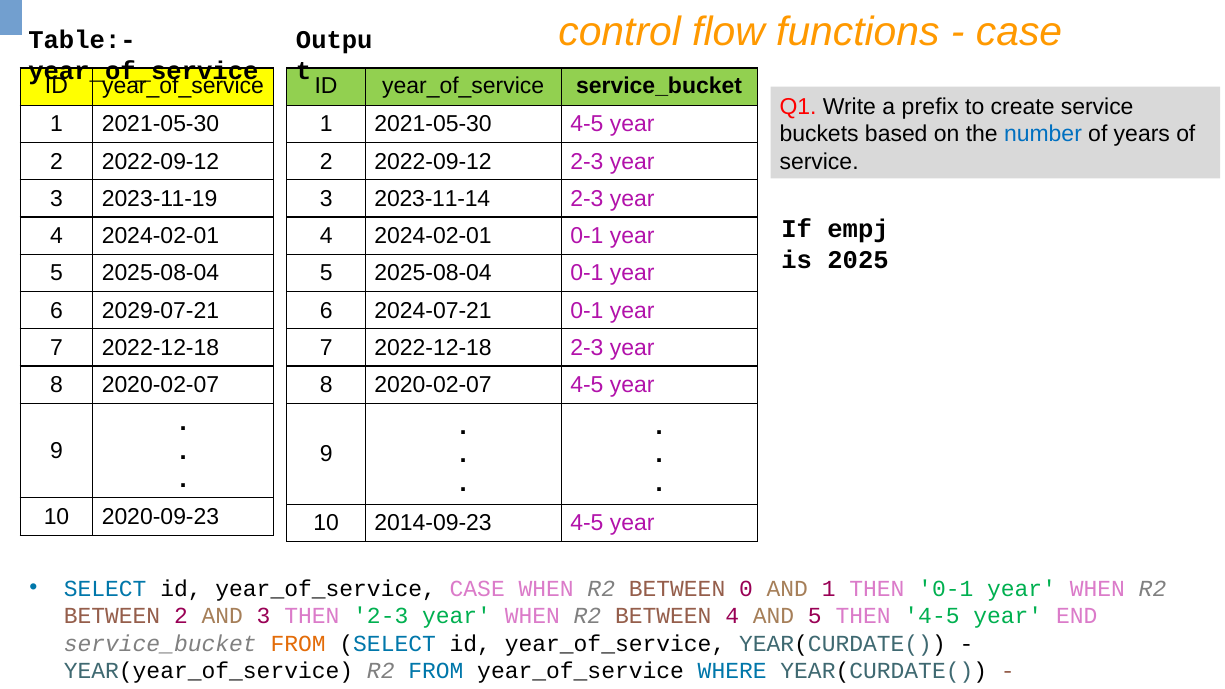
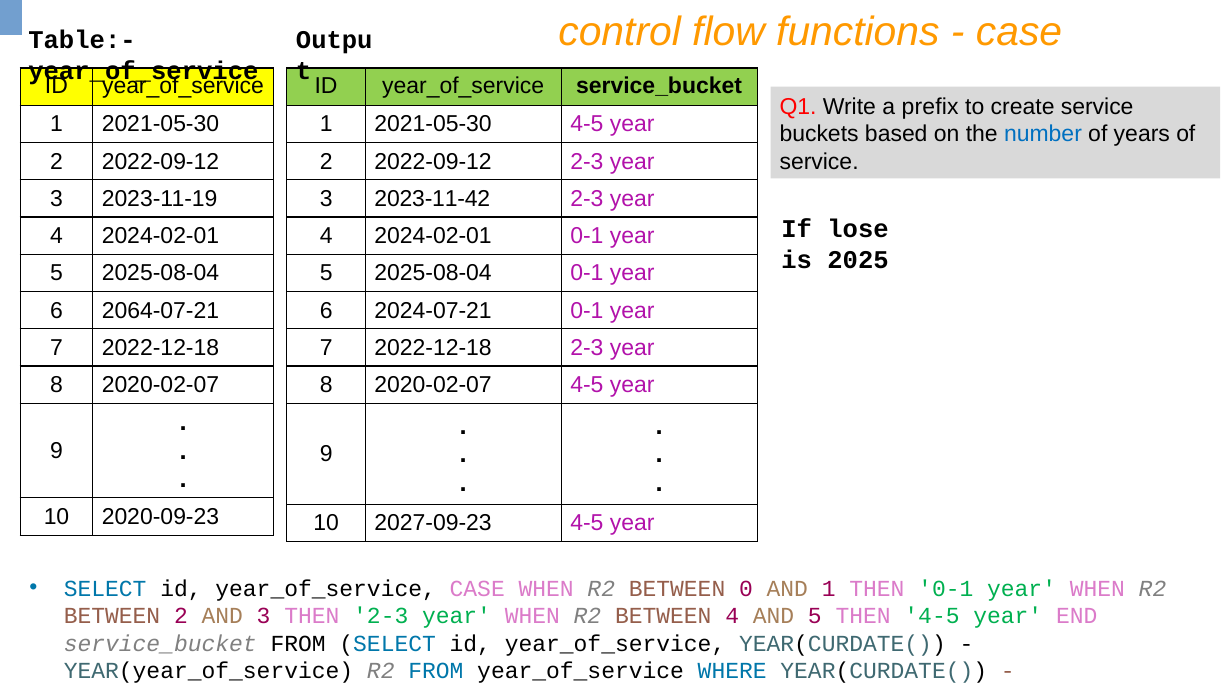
2023-11-14: 2023-11-14 -> 2023-11-42 (432, 199)
empj: empj -> lose (858, 229)
2029-07-21: 2029-07-21 -> 2064-07-21 (160, 311)
2014-09-23: 2014-09-23 -> 2027-09-23 (433, 523)
FROM colour: orange -> black (298, 644)
